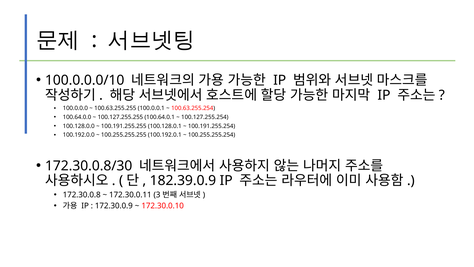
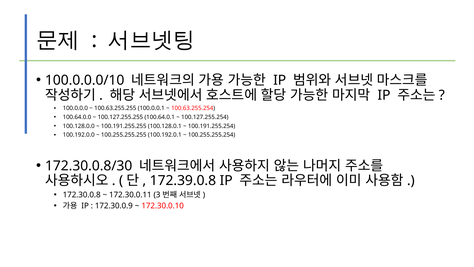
182.39.0.9: 182.39.0.9 -> 172.39.0.8 (183, 180)
